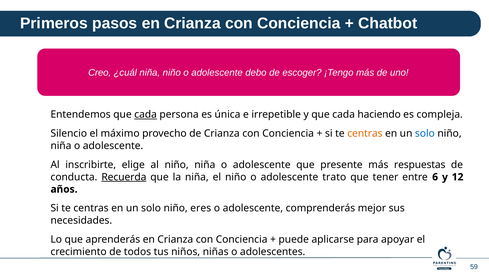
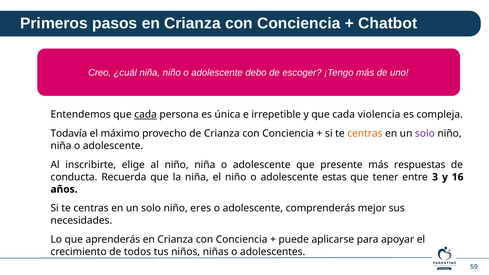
haciendo: haciendo -> violencia (379, 115)
Silencio: Silencio -> Todavía (69, 134)
solo colour: blue -> purple (425, 134)
Recuerda underline: present -> none (124, 177)
trato: trato -> estas (334, 177)
6: 6 -> 3 (435, 177)
12: 12 -> 16 (458, 177)
